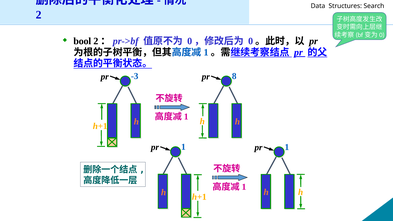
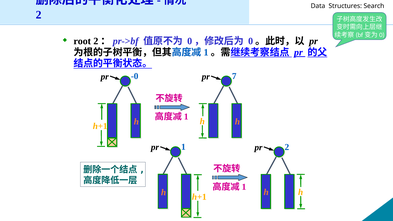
bool: bool -> root (82, 41)
-3: -3 -> -0 (135, 76)
8: 8 -> 7 (234, 76)
pr 1: 1 -> 2 (287, 147)
